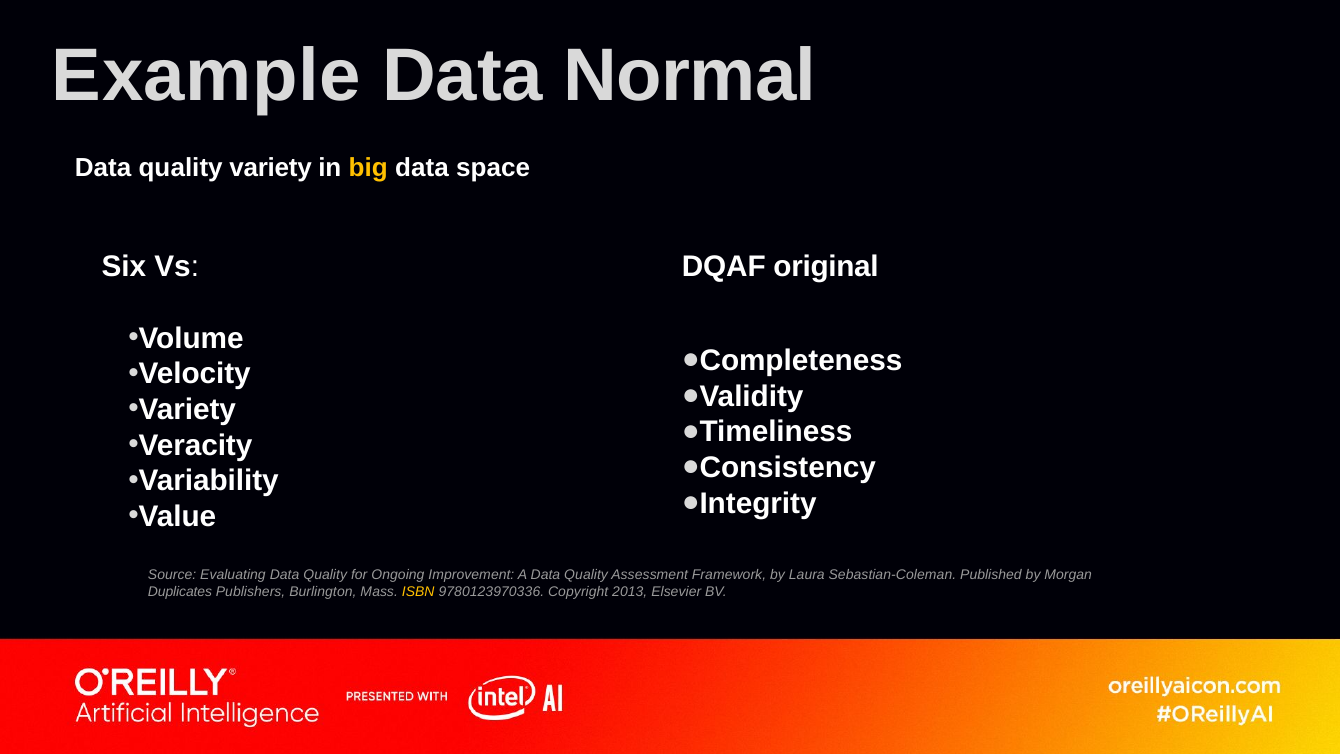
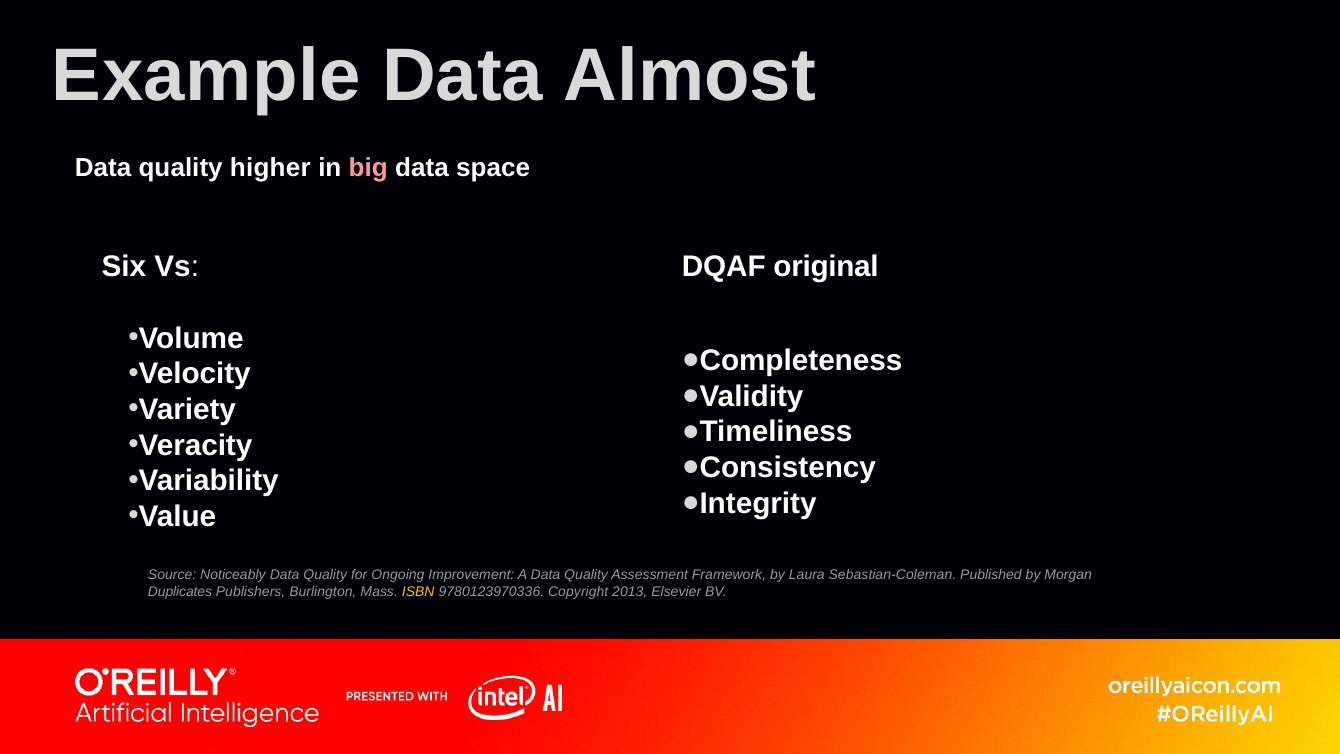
Normal: Normal -> Almost (690, 76)
quality variety: variety -> higher (270, 168)
big colour: yellow -> pink (368, 168)
Evaluating: Evaluating -> Noticeably (233, 575)
